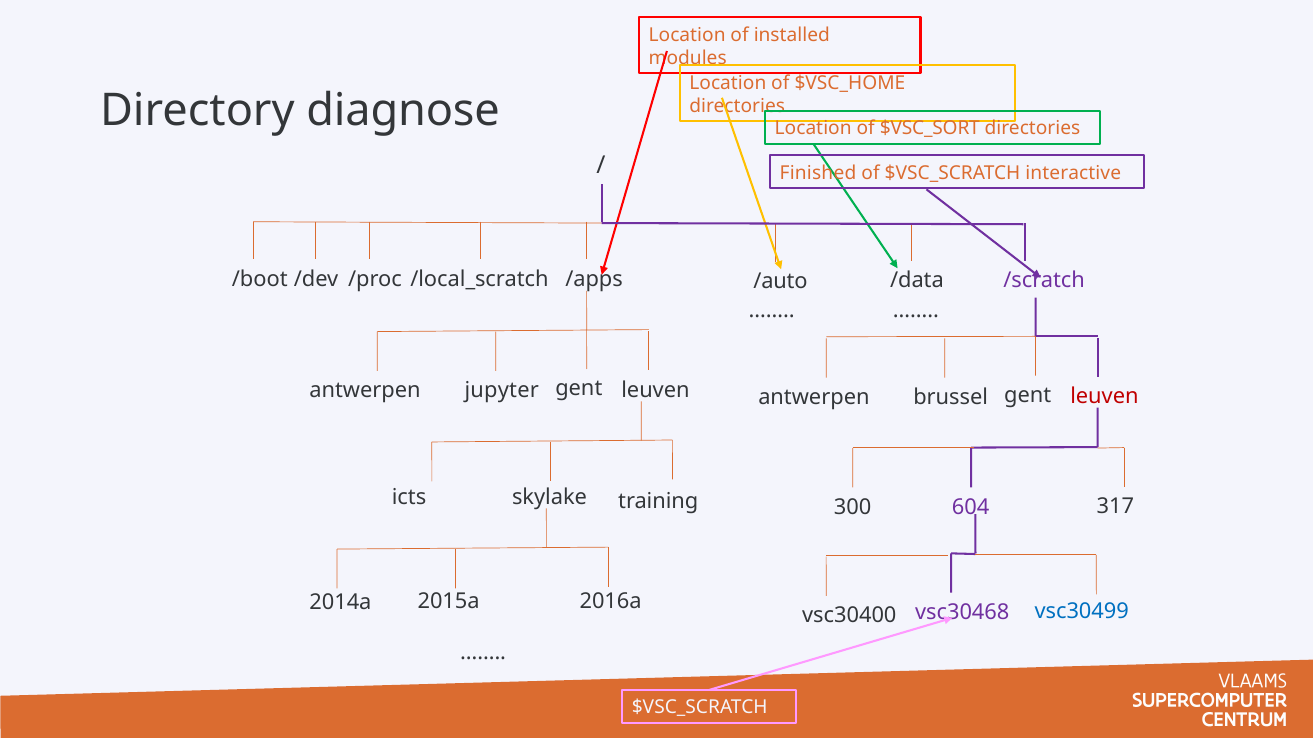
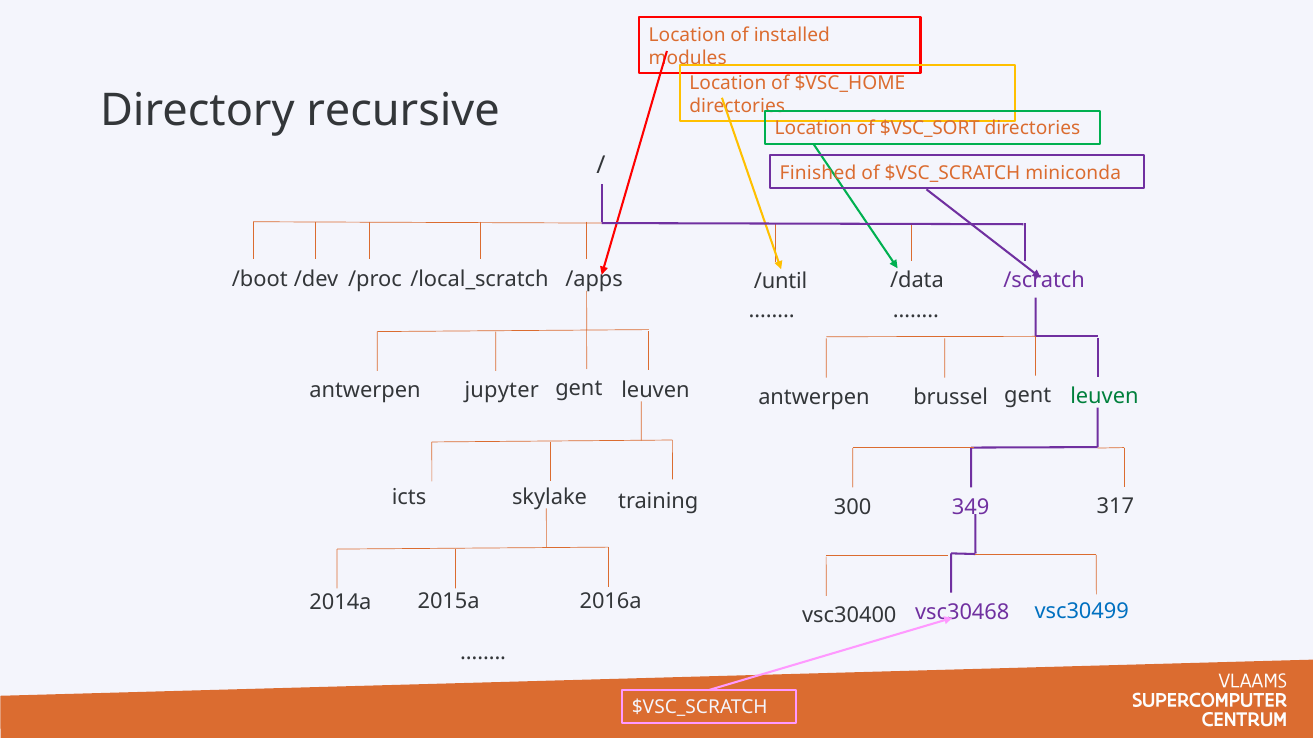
diagnose: diagnose -> recursive (403, 110)
interactive: interactive -> miniconda (1073, 173)
/auto: /auto -> /until (781, 282)
leuven colour: red -> green (1104, 397)
604: 604 -> 349 (971, 507)
